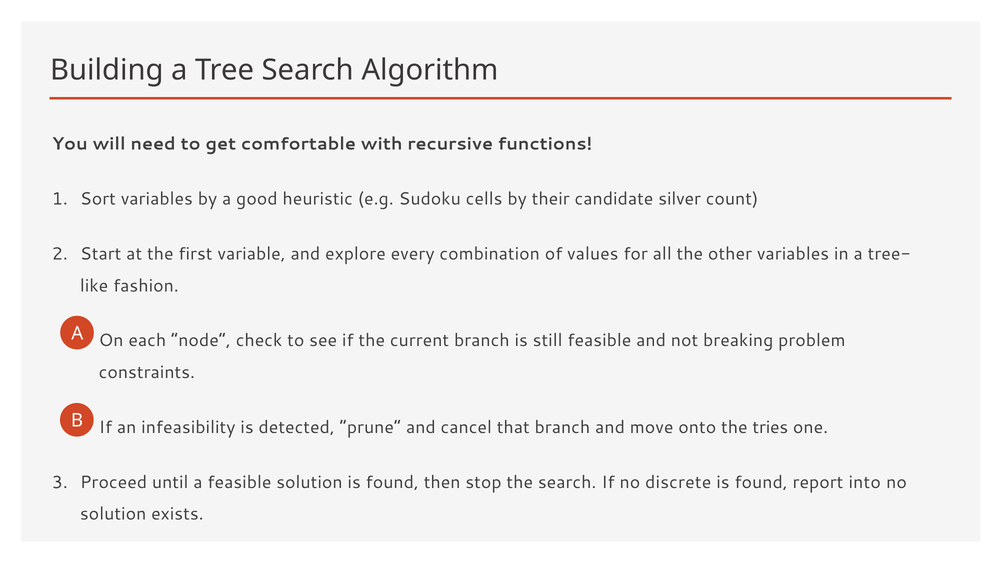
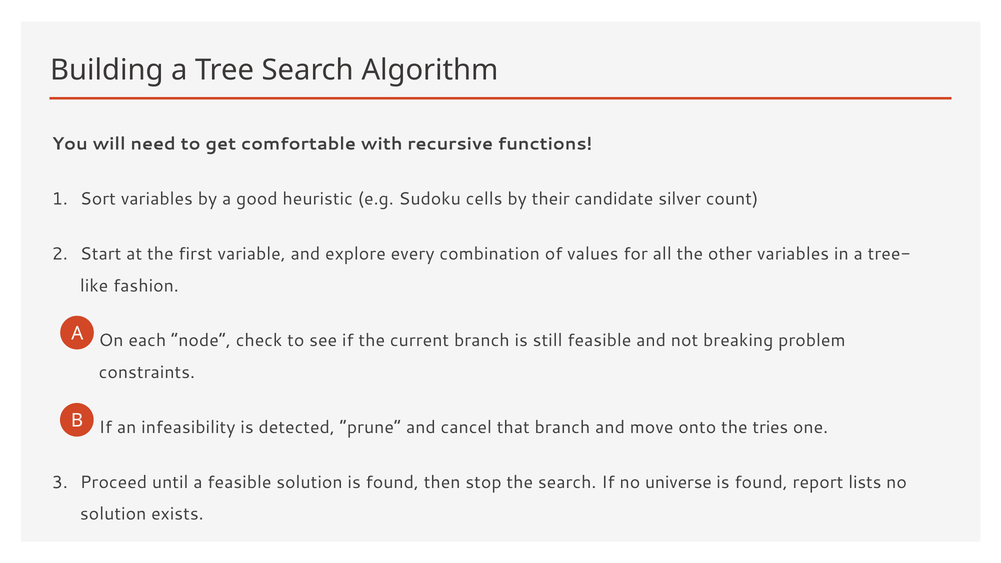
discrete: discrete -> universe (678, 482)
into: into -> lists (865, 482)
